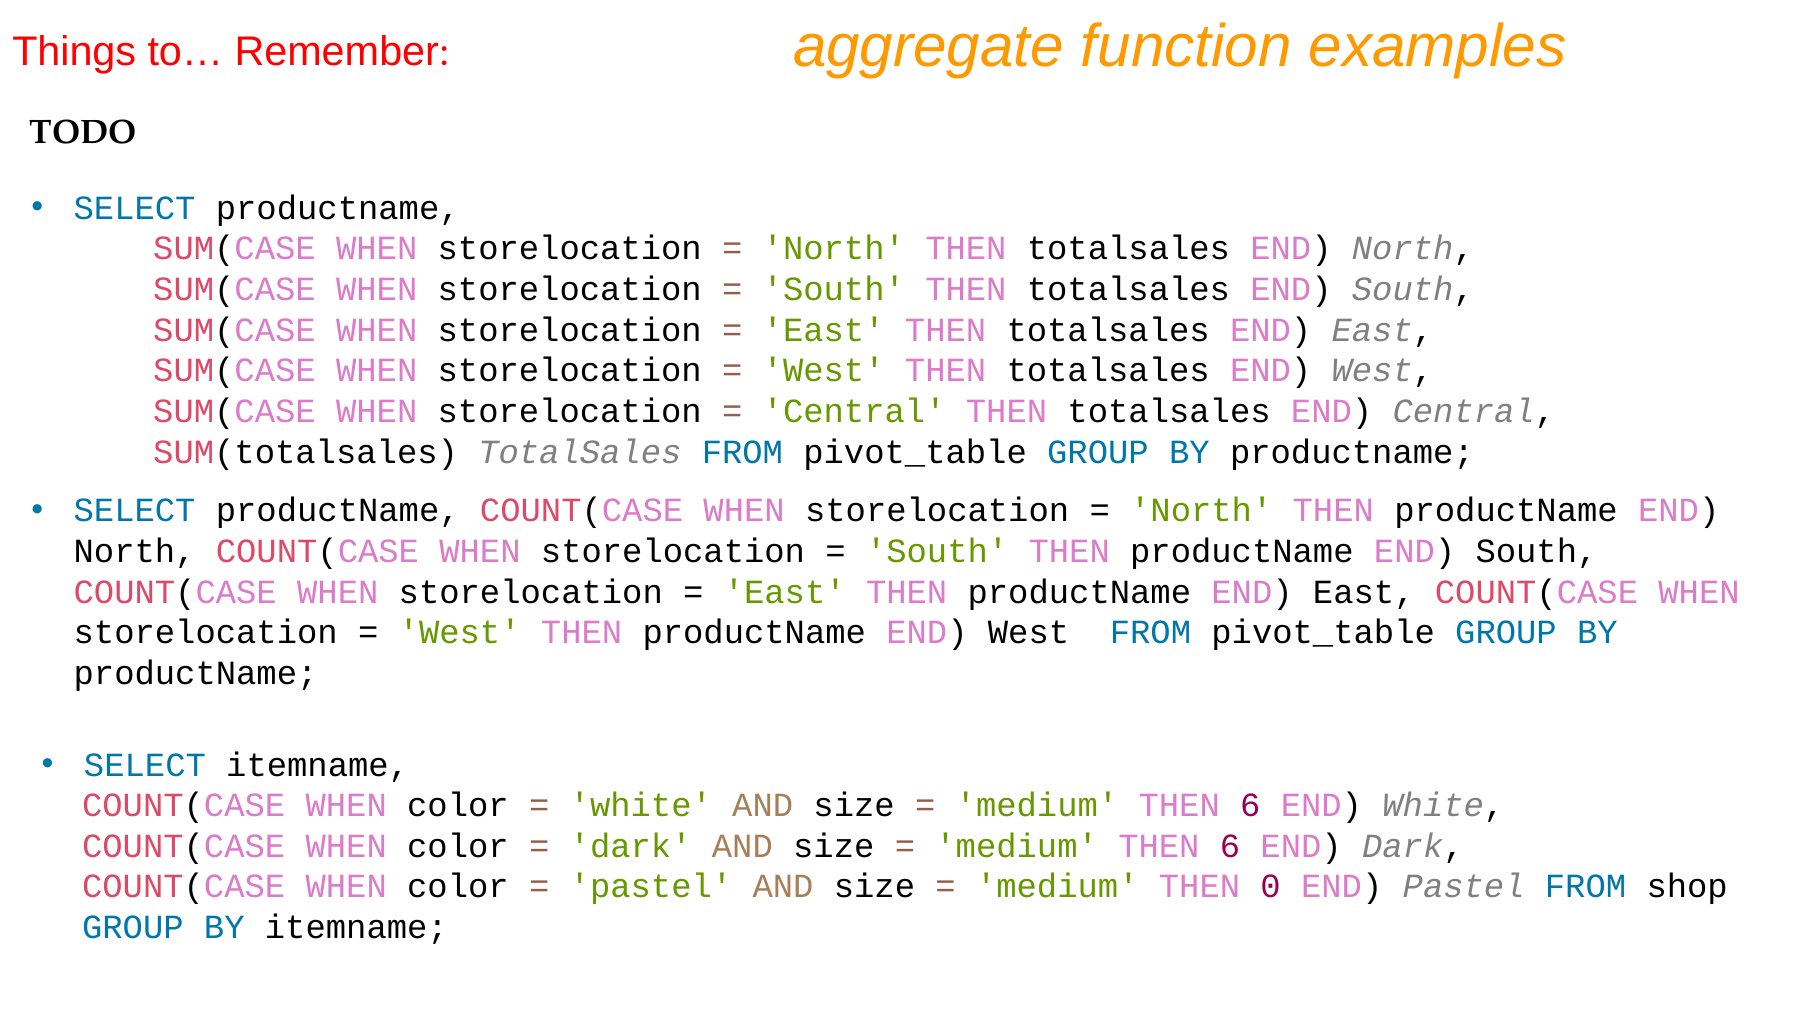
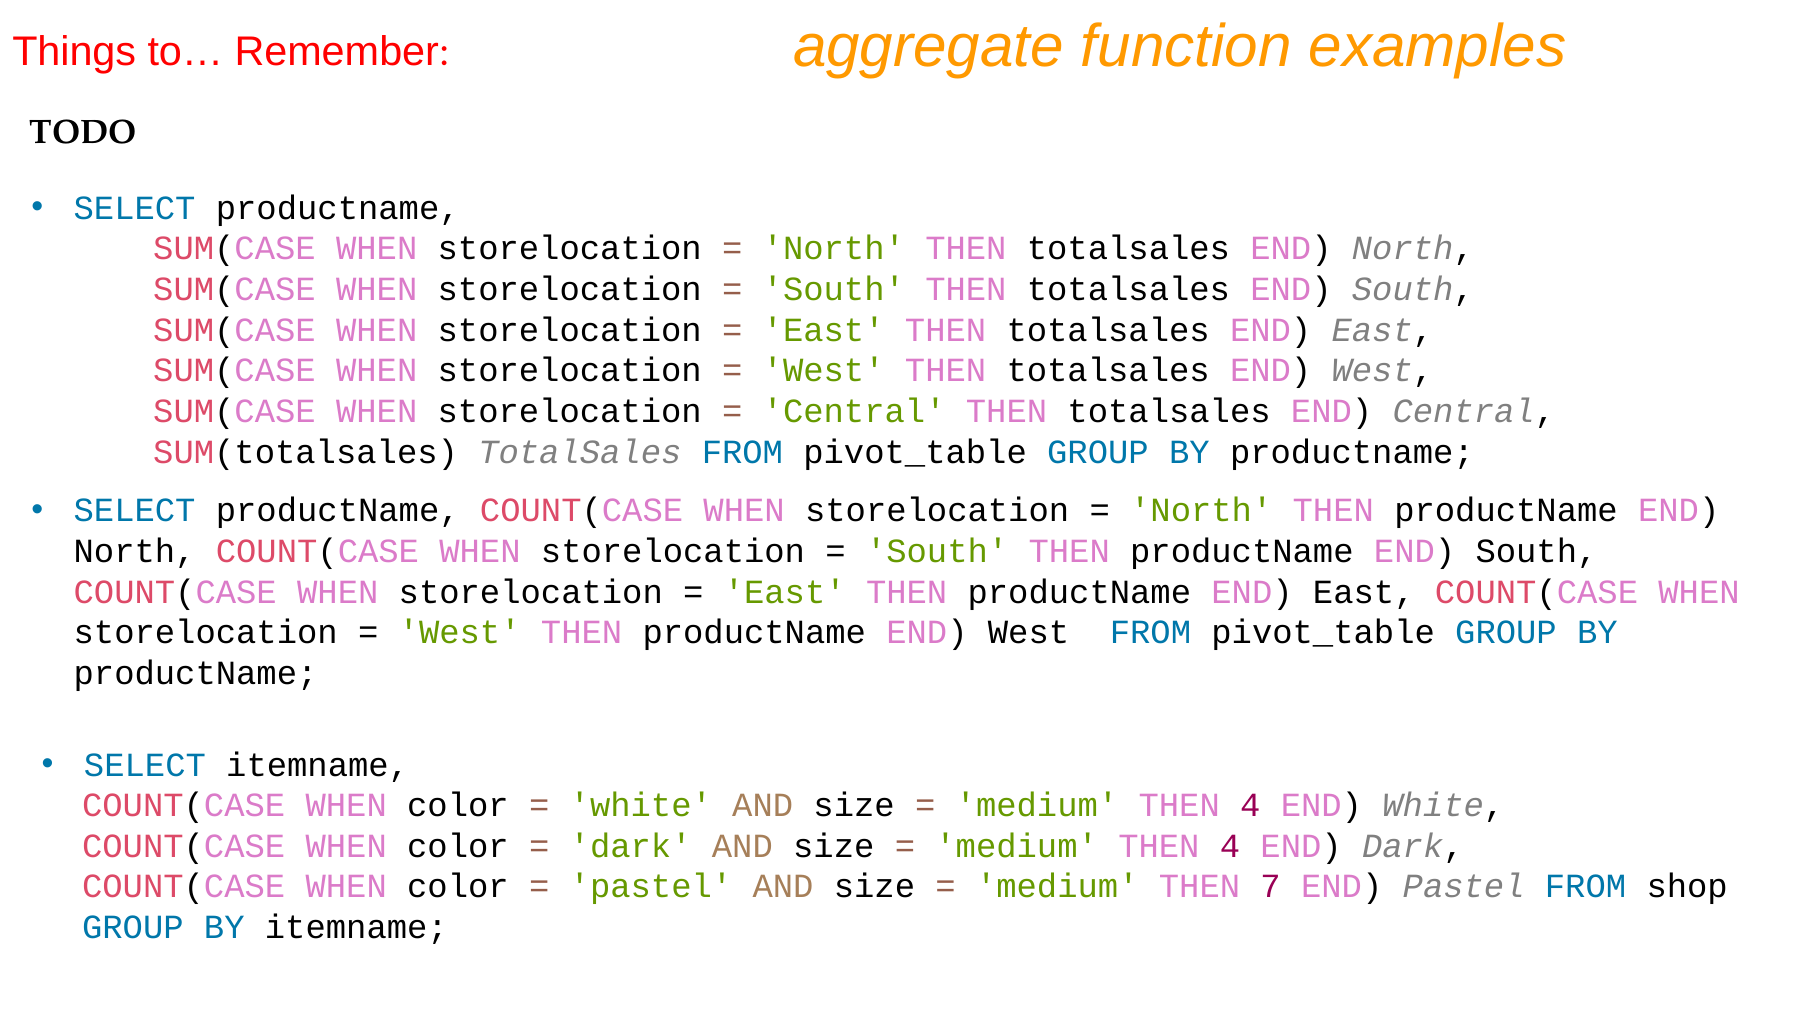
6: 6 -> 4 (1250, 805)
6: 6 -> 4 (1230, 846)
0: 0 -> 7 (1271, 887)
